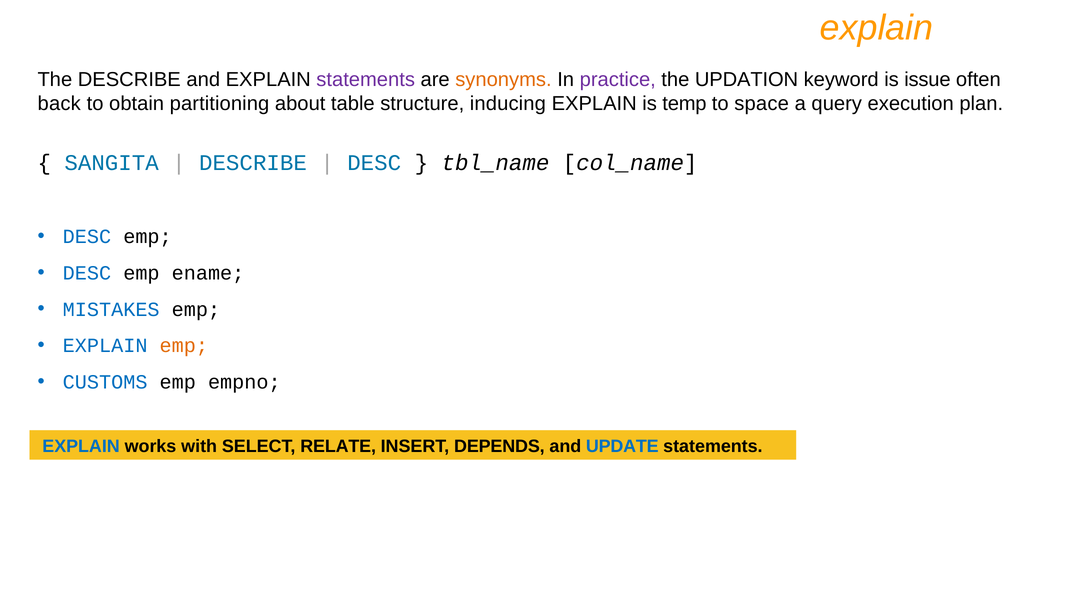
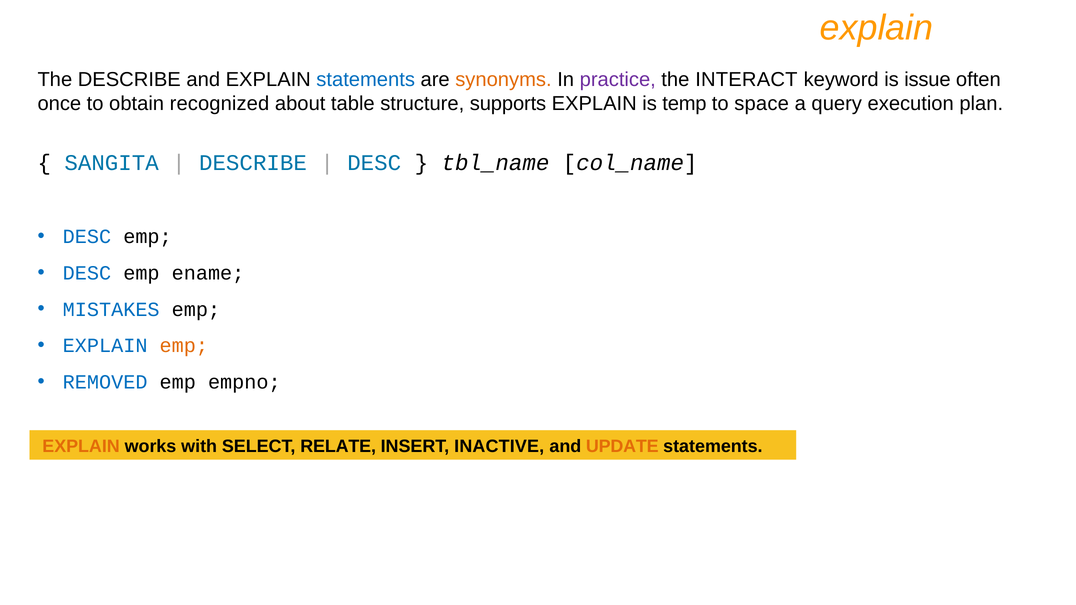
statements colour: purple -> blue (366, 80)
UPDATION: UPDATION -> INTERACT (746, 80)
back: back -> once (59, 104)
partitioning: partitioning -> recognized (219, 104)
inducing: inducing -> supports (508, 104)
CUSTOMS: CUSTOMS -> REMOVED (105, 382)
EXPLAIN colour: blue -> orange (81, 446)
DEPENDS: DEPENDS -> INACTIVE (499, 446)
UPDATE colour: blue -> orange (622, 446)
